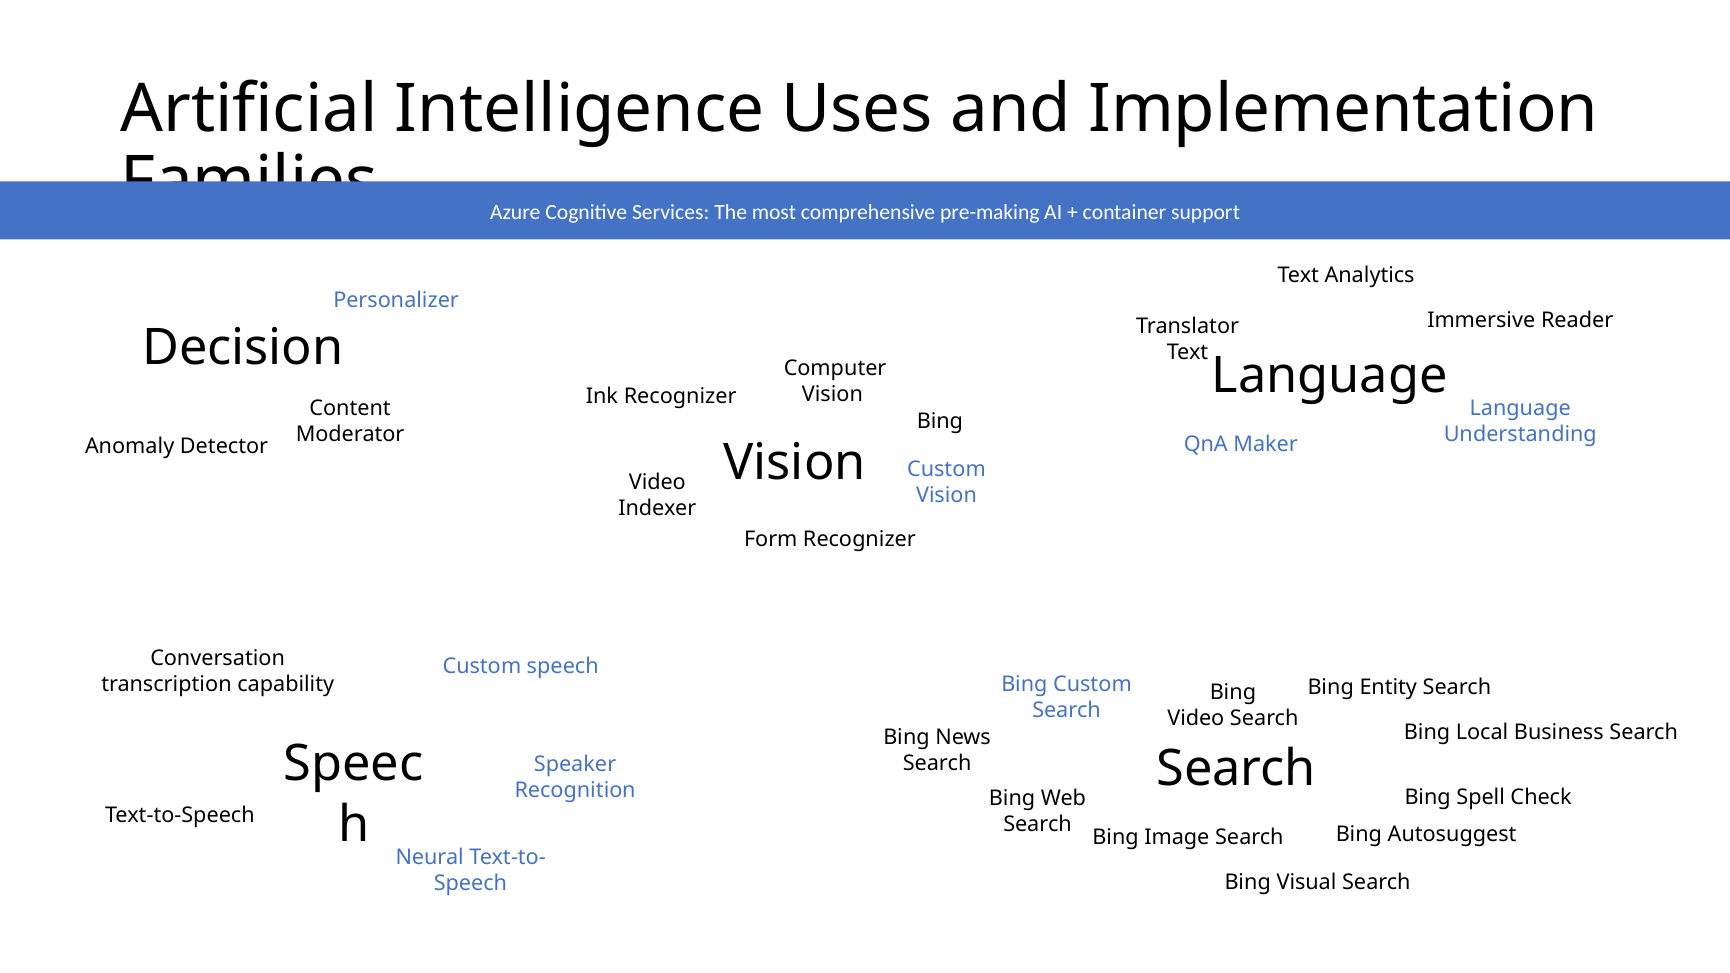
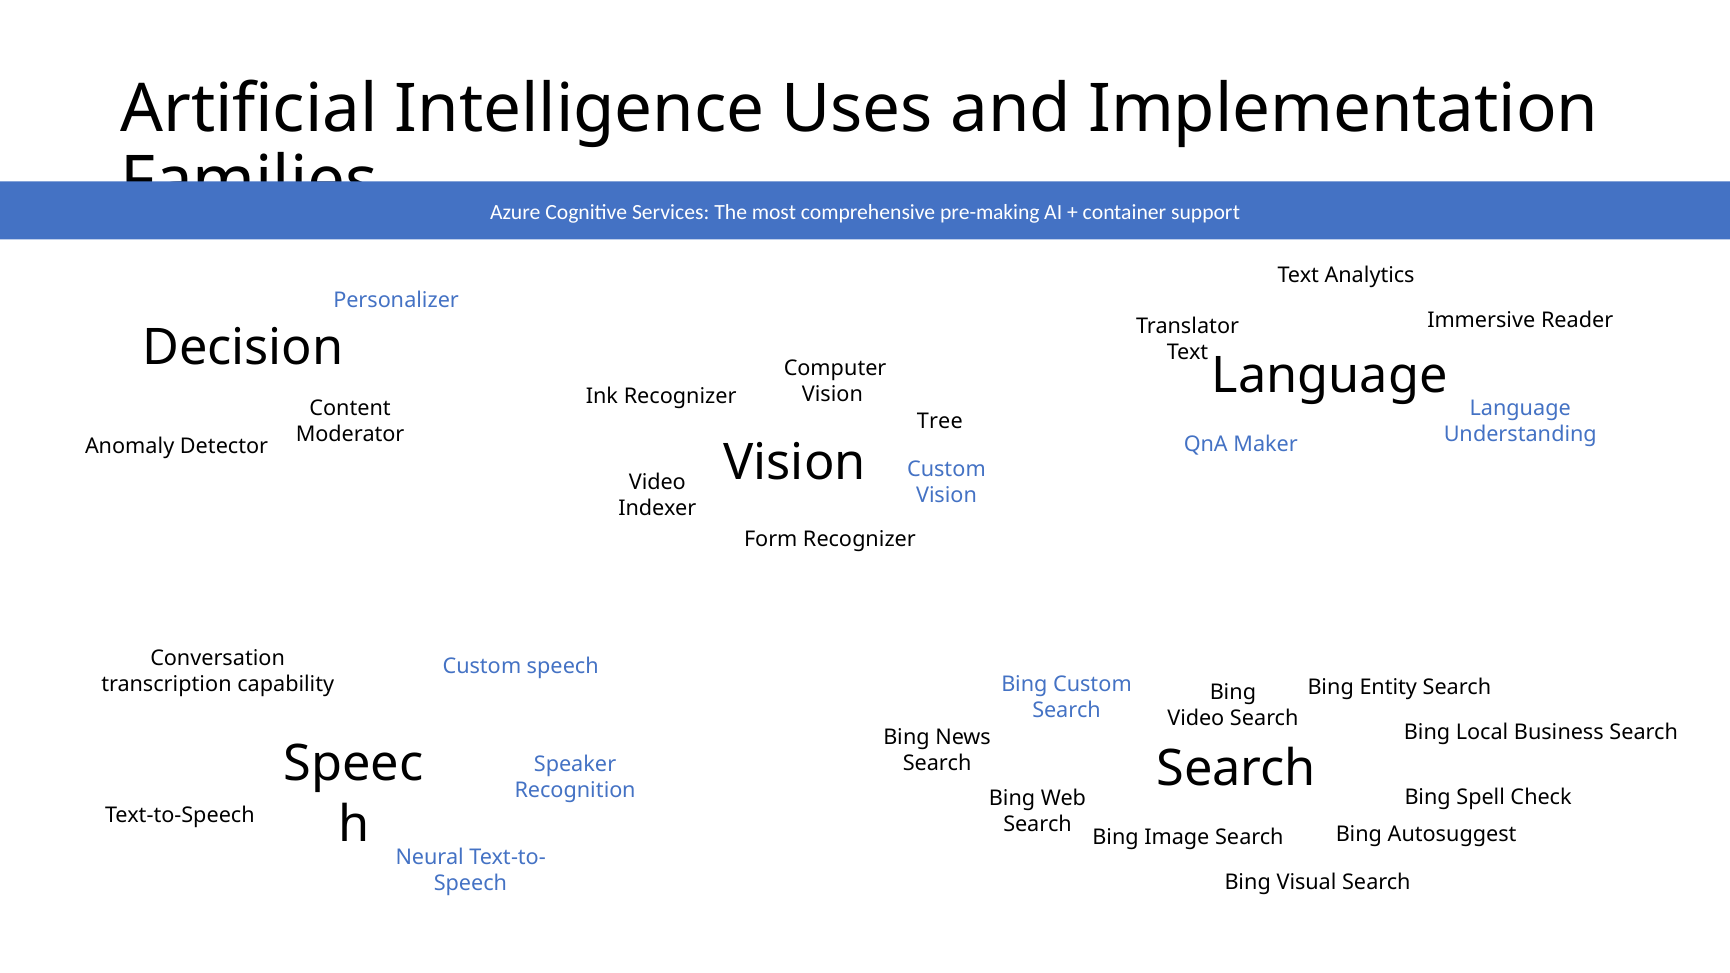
Bing: Bing -> Tree (940, 421)
